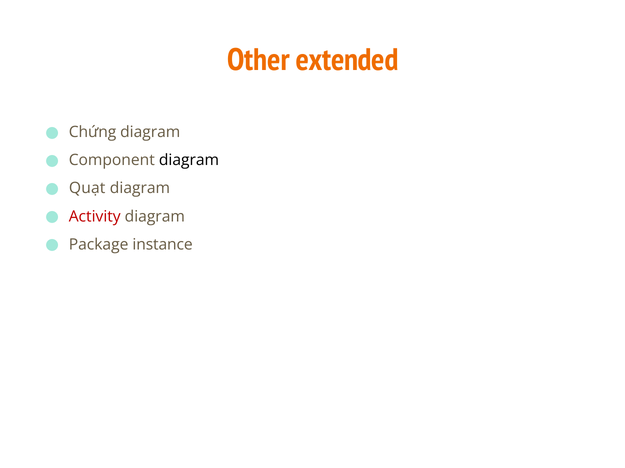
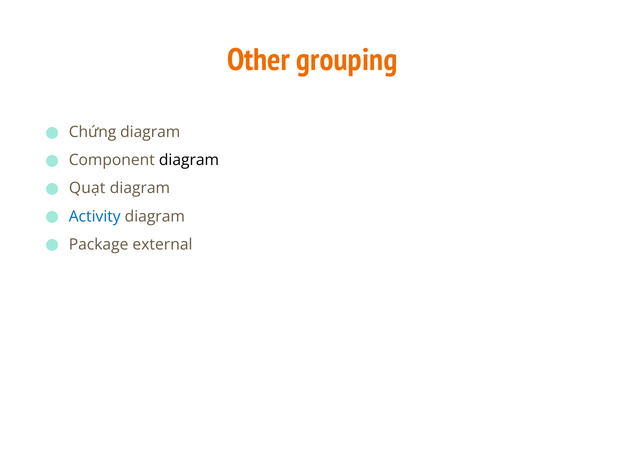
extended: extended -> grouping (347, 60)
Activity colour: red -> blue (95, 217)
instance: instance -> external (163, 245)
